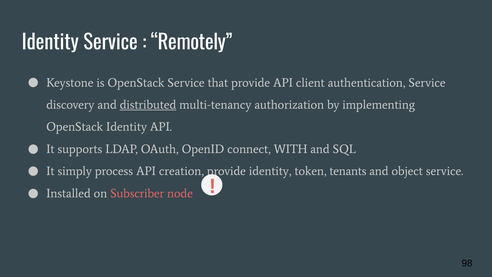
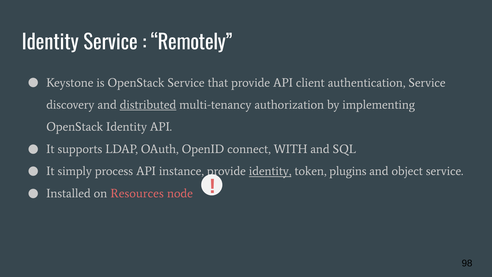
creation: creation -> instance (181, 171)
identity underline: none -> present (270, 171)
tenants: tenants -> plugins (348, 171)
Subscriber: Subscriber -> Resources (137, 193)
